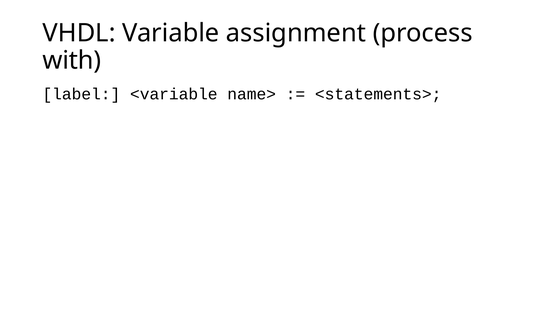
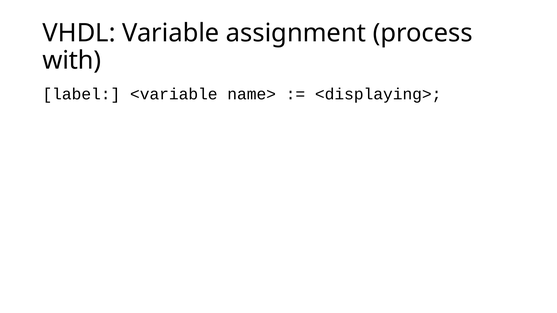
<statements>: <statements> -> <displaying> (378, 94)
